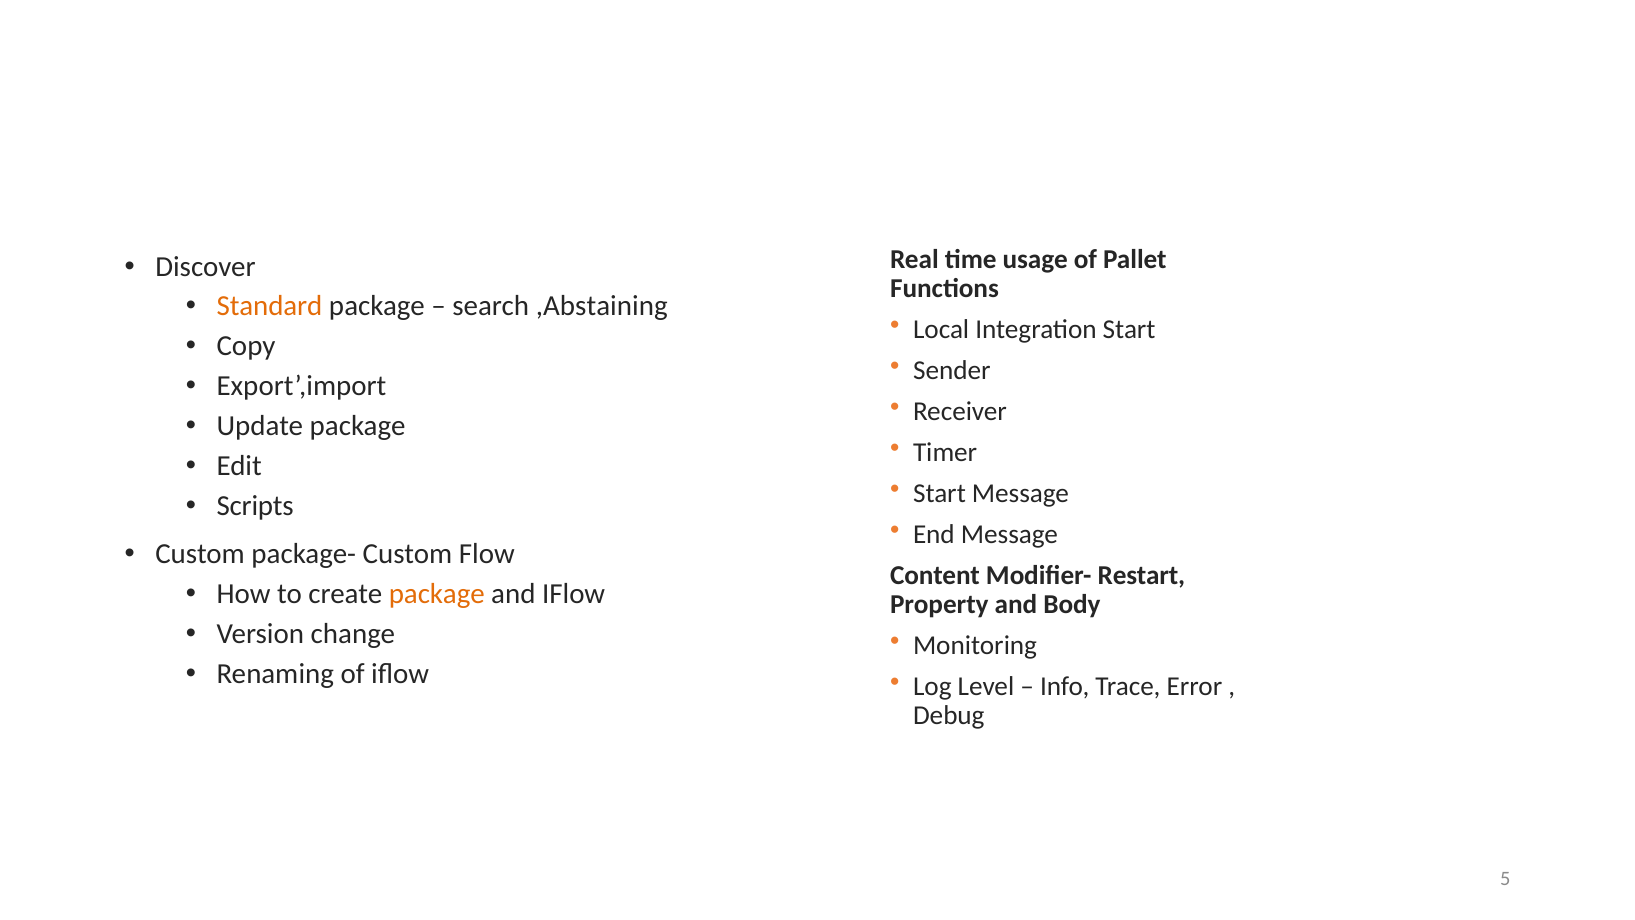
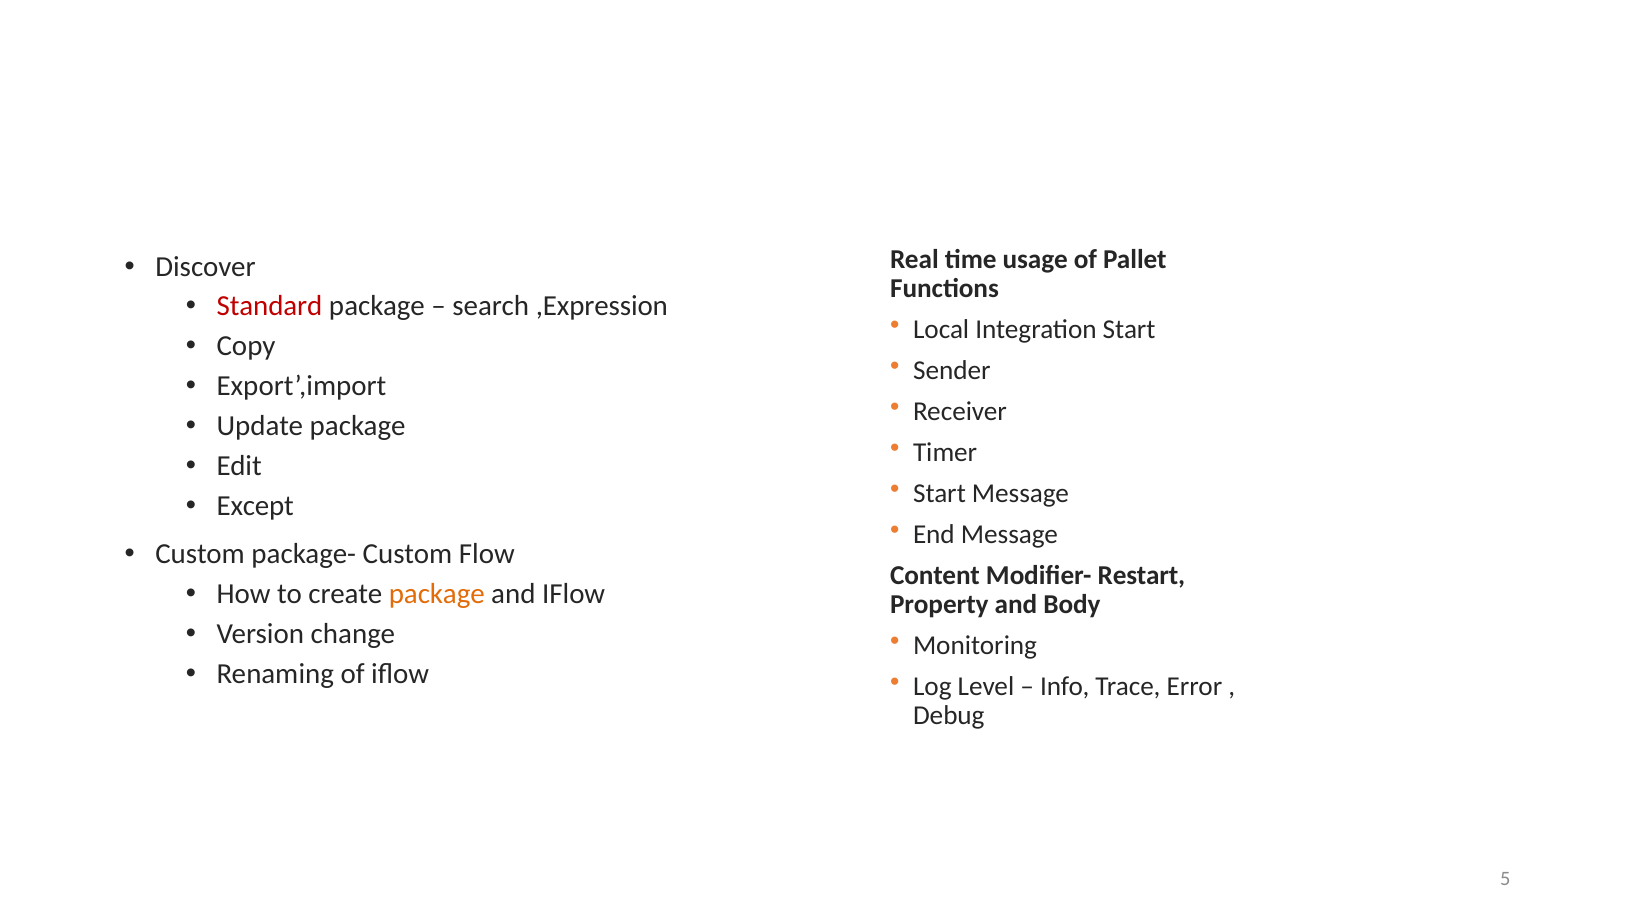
Standard colour: orange -> red (270, 306)
,Abstaining: ,Abstaining -> ,Expression (602, 306)
Scripts: Scripts -> Except (255, 505)
